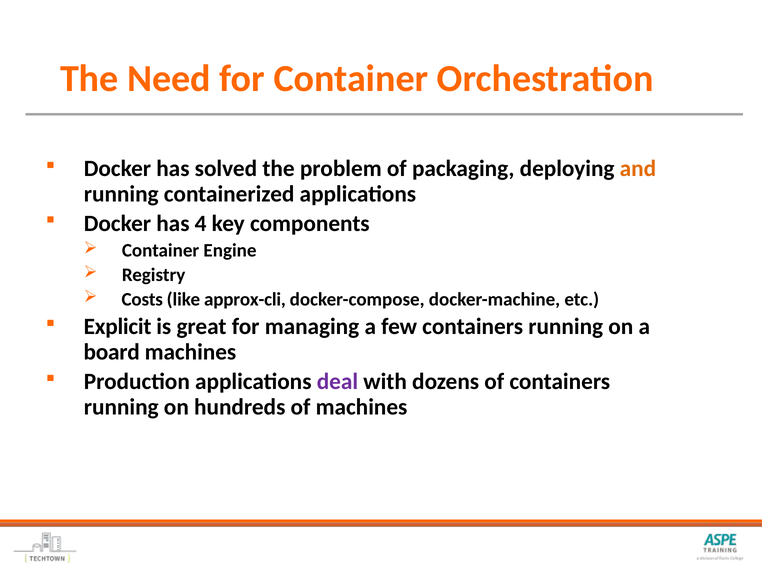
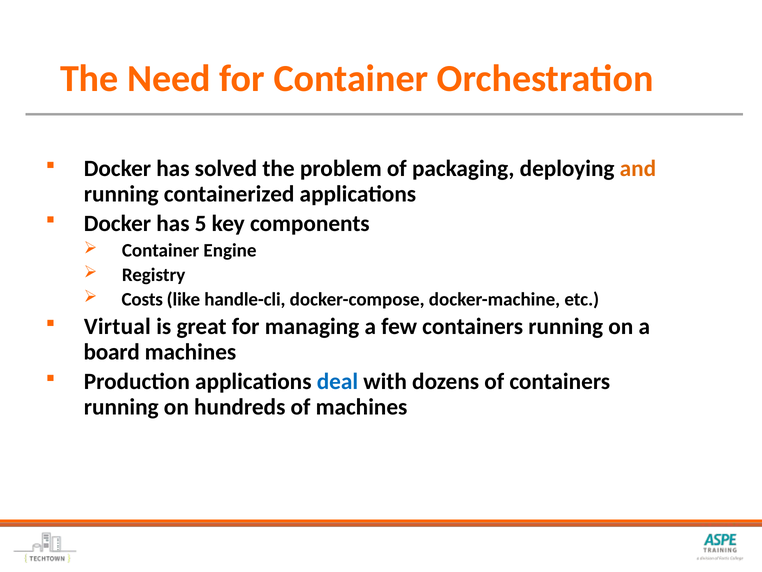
4: 4 -> 5 (201, 224)
approx-cli: approx-cli -> handle-cli (245, 299)
Explicit: Explicit -> Virtual (117, 327)
deal colour: purple -> blue (337, 381)
